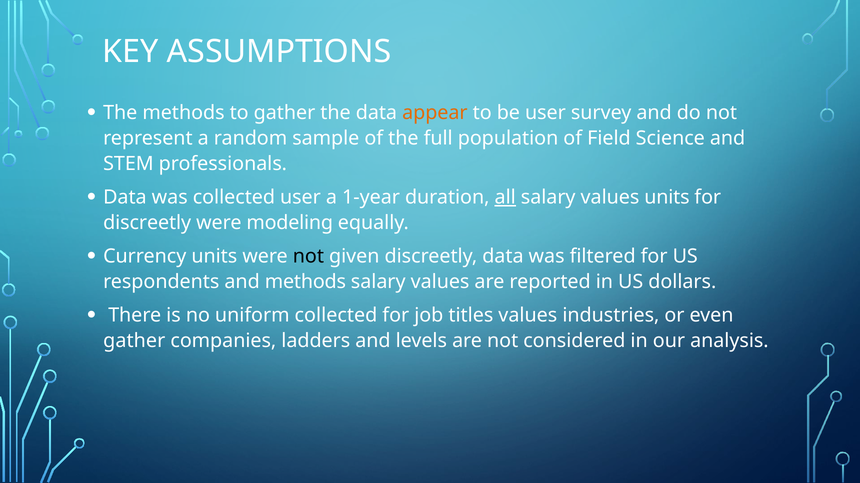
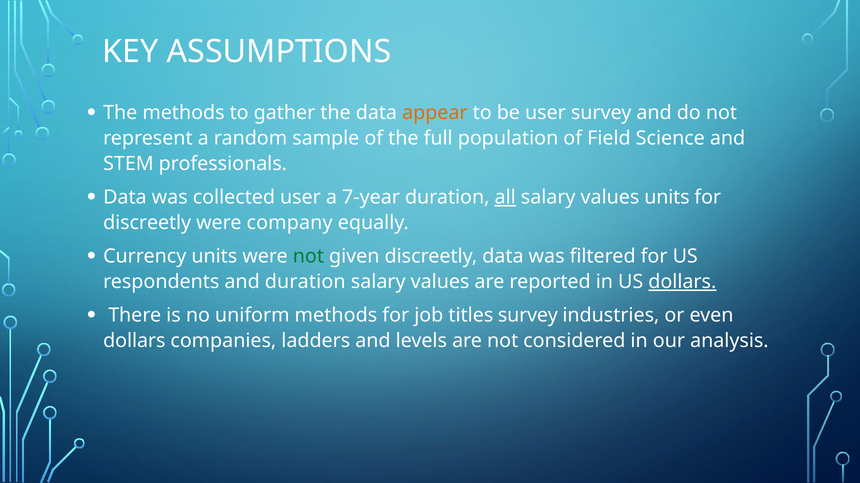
1-year: 1-year -> 7-year (371, 198)
modeling: modeling -> company (290, 223)
not colour: black -> green (308, 257)
and methods: methods -> duration (305, 282)
dollars underline: none -> present (682, 282)
uniform collected: collected -> methods (336, 316)
titles values: values -> survey (528, 316)
gather: gather -> dollars (134, 341)
